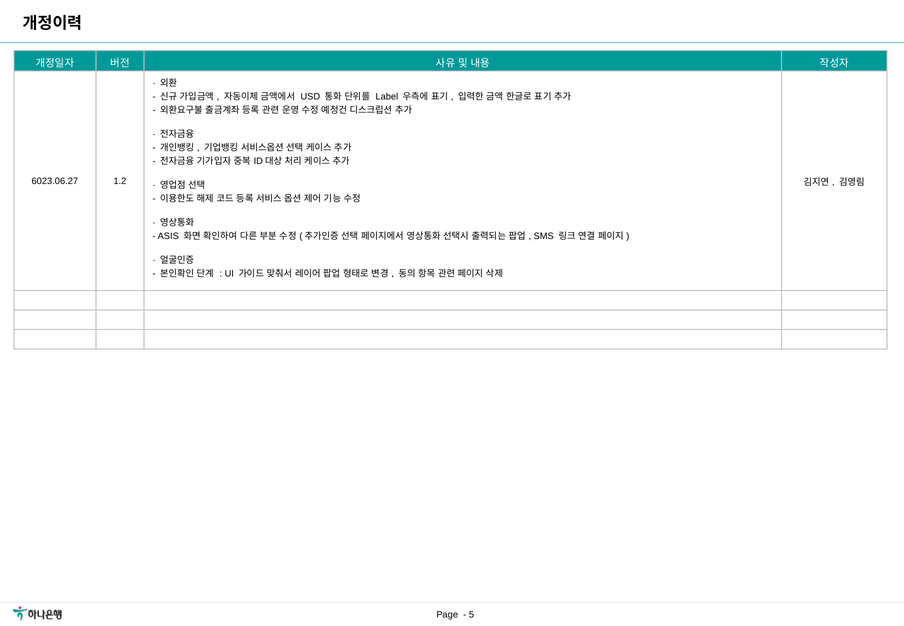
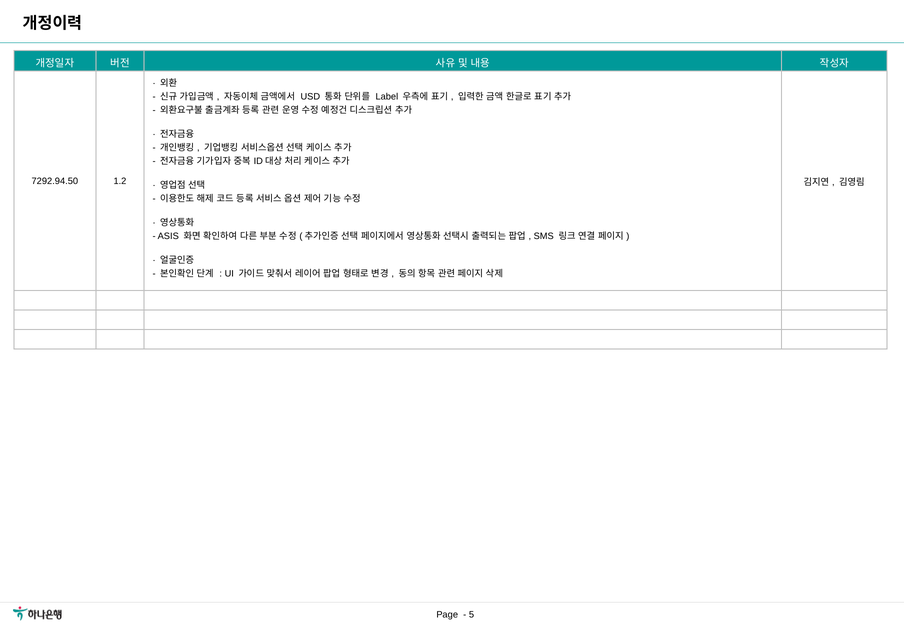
6023.06.27: 6023.06.27 -> 7292.94.50 (55, 181)
